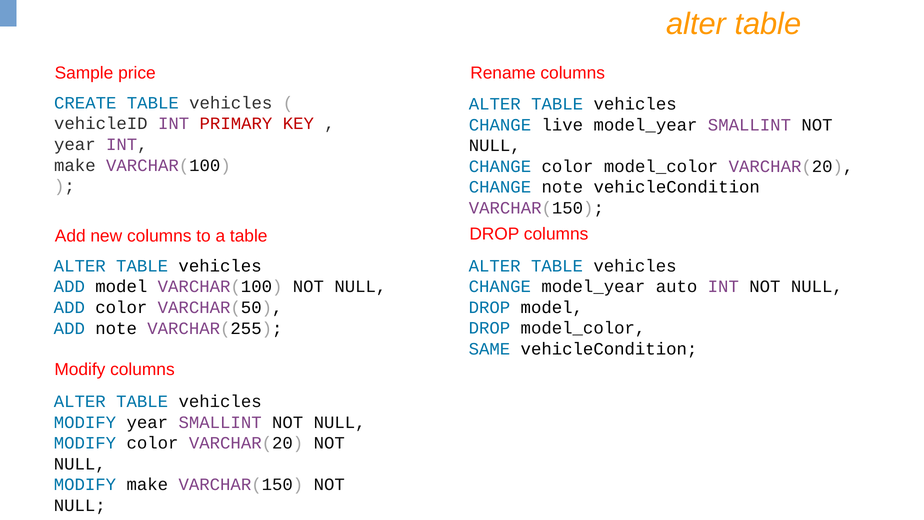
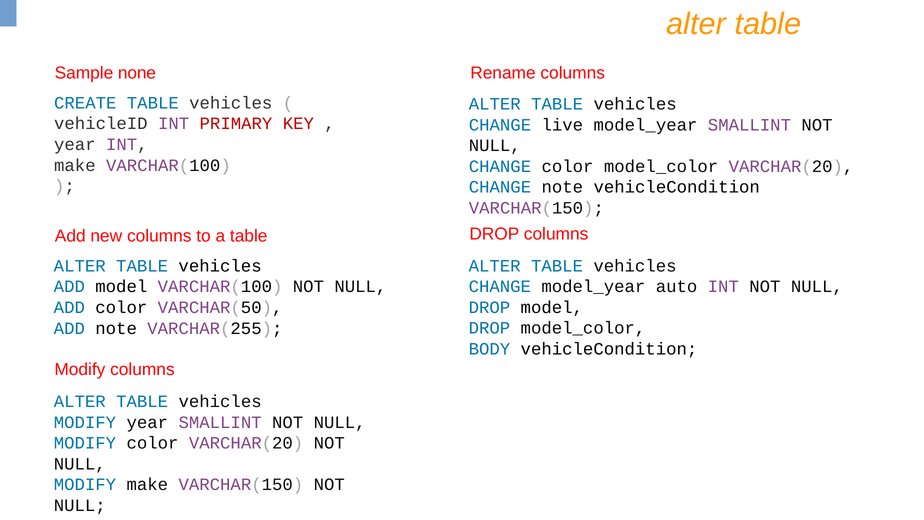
price: price -> none (137, 73)
SAME: SAME -> BODY (489, 349)
